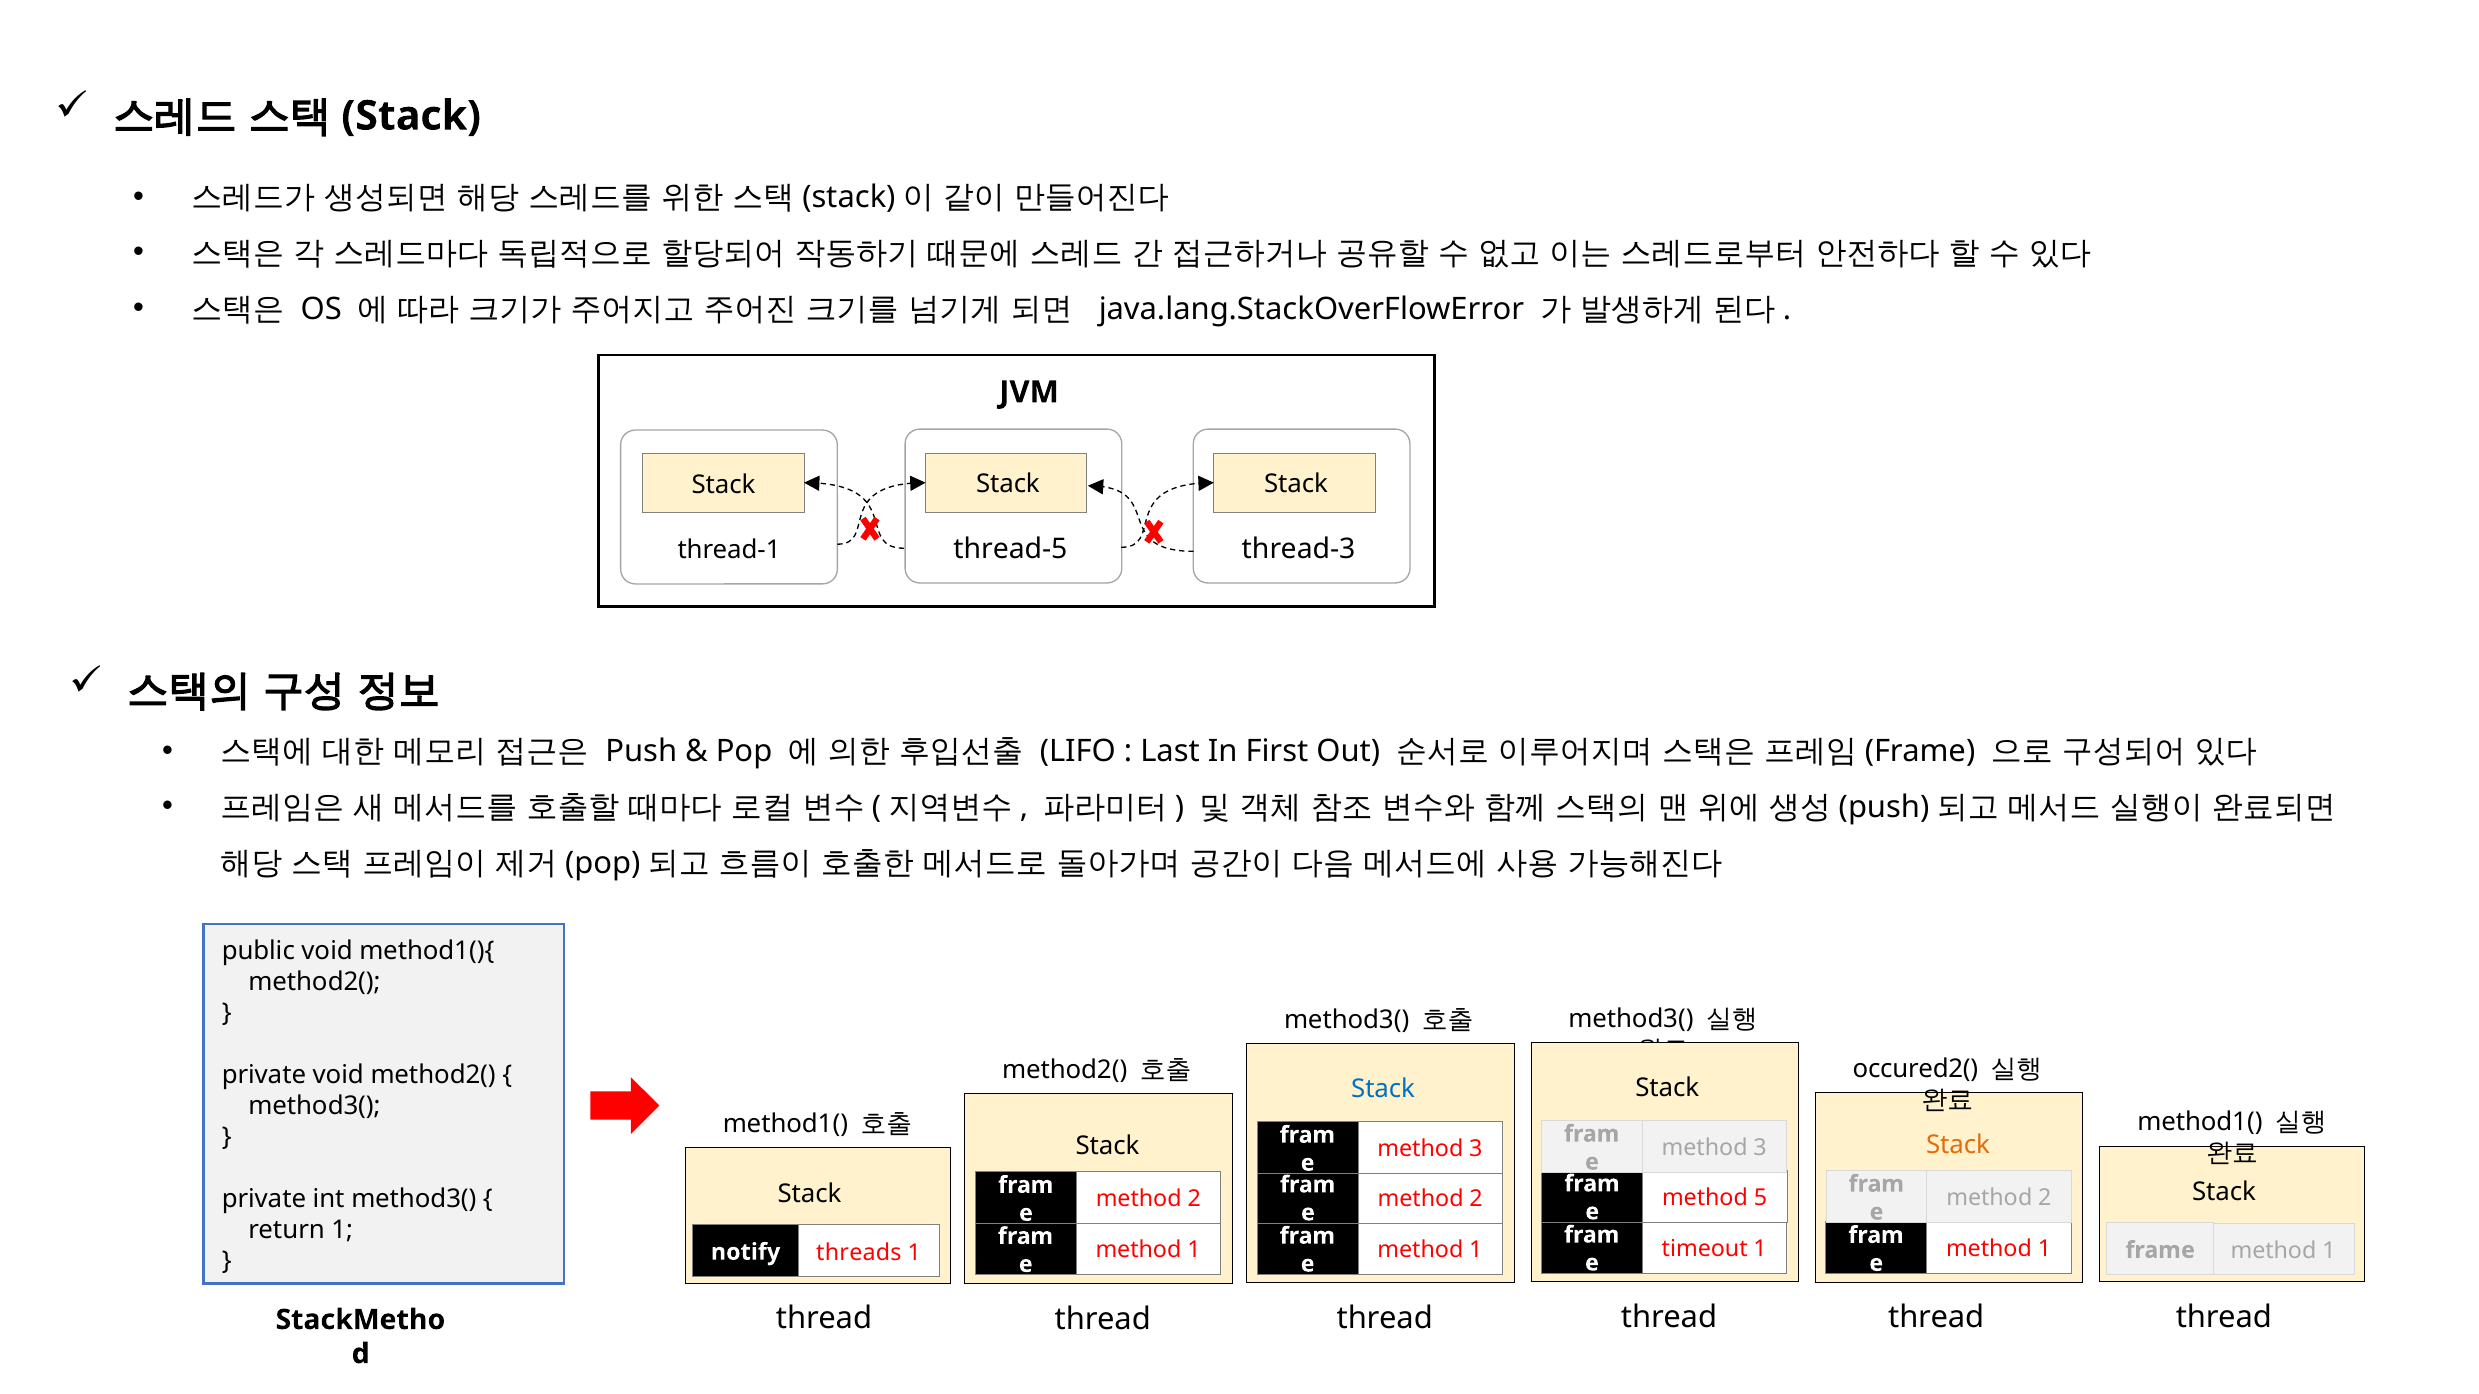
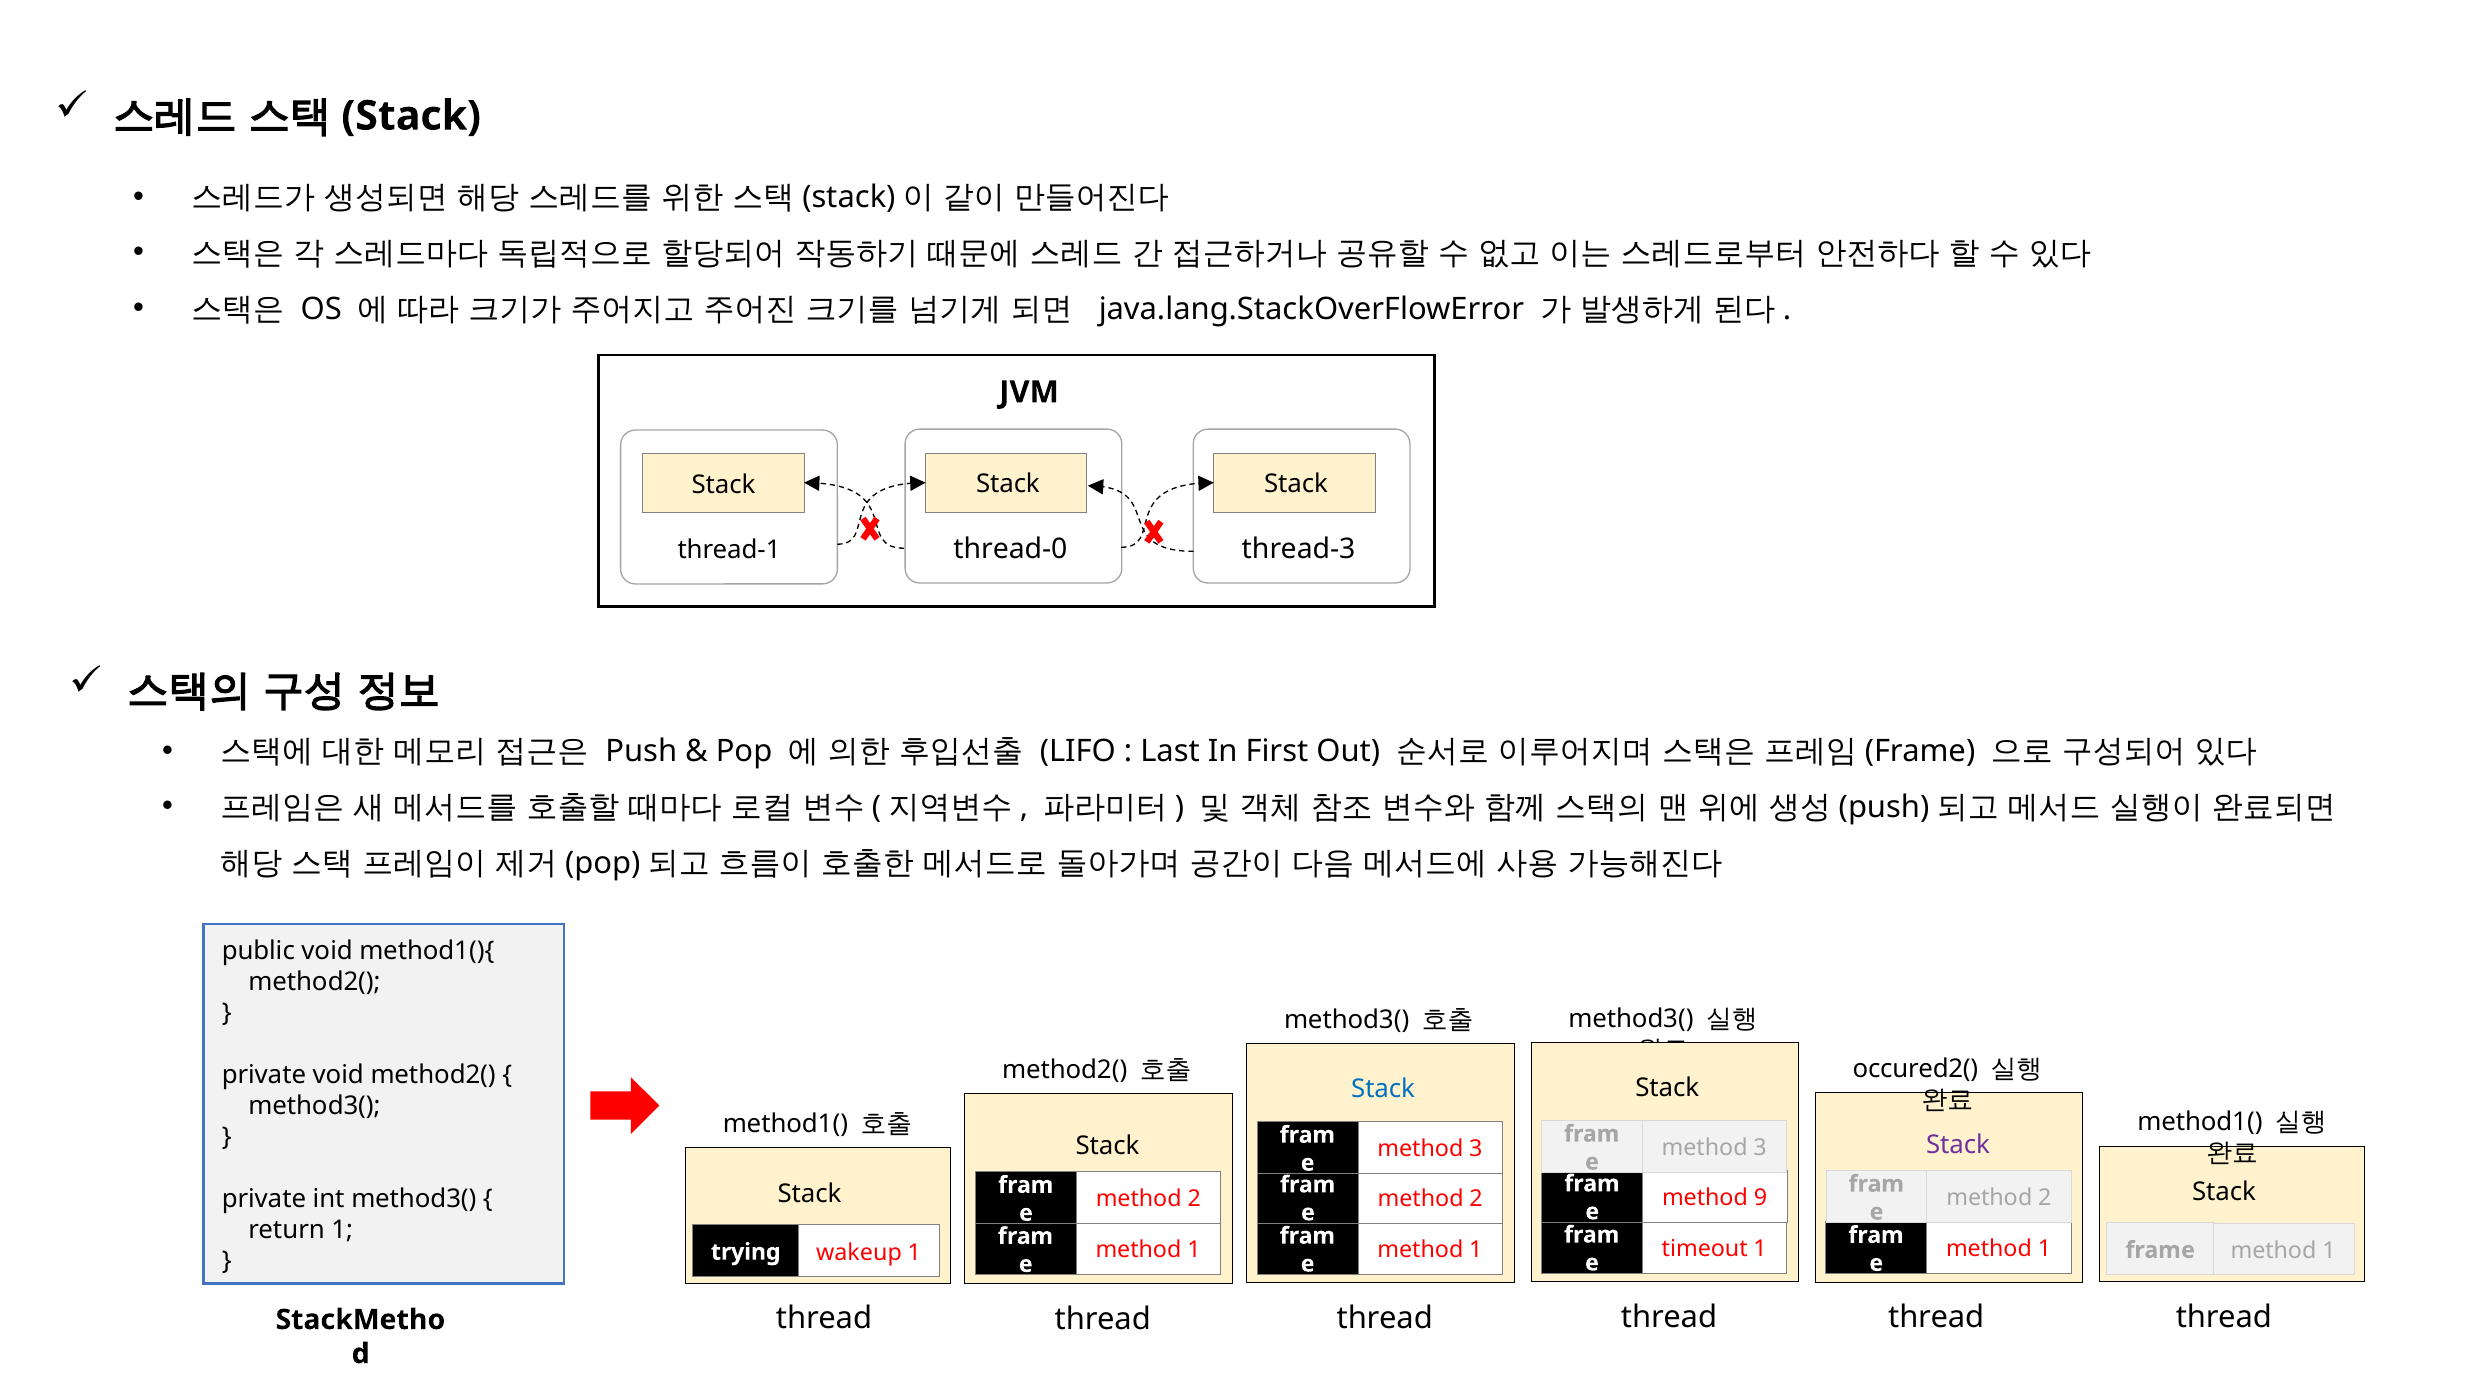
thread-5: thread-5 -> thread-0 (1010, 549)
Stack colour: orange -> purple (1958, 1145)
5: 5 -> 9 (1760, 1198)
threads: threads -> wakeup (859, 1253)
notify: notify -> trying (746, 1252)
